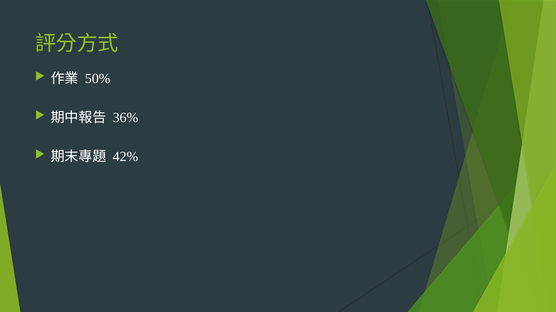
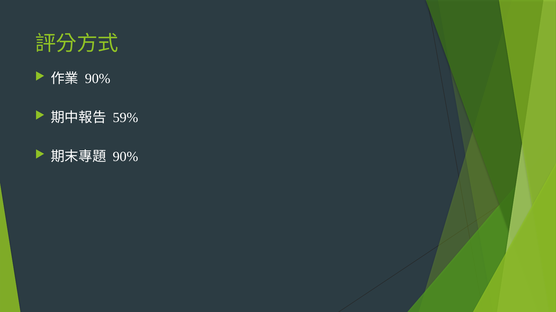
50%: 50% -> 90% (98, 79)
36%: 36% -> 59% (125, 118)
42%: 42% -> 90% (125, 157)
